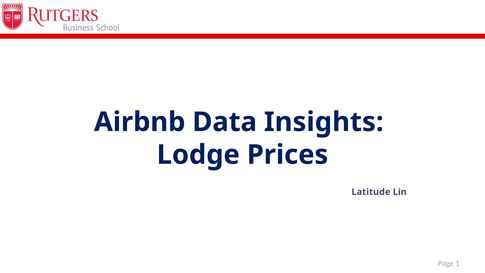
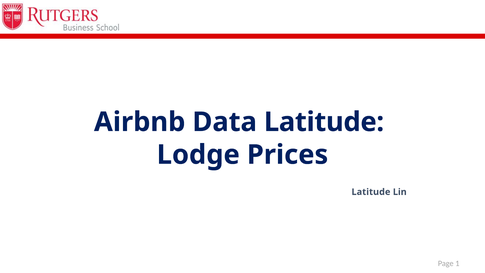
Data Insights: Insights -> Latitude (324, 122)
